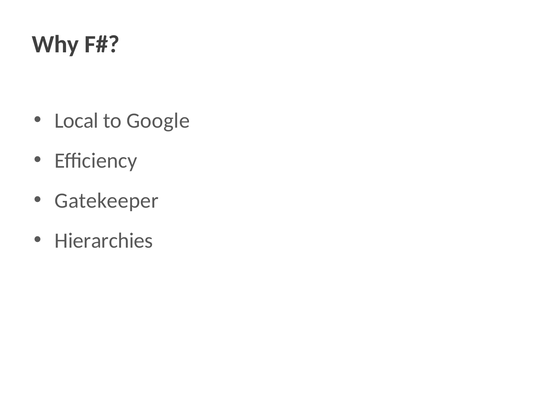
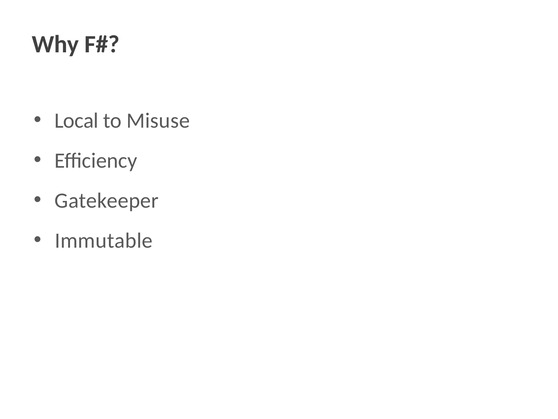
Google: Google -> Misuse (158, 120)
Hierarchies: Hierarchies -> Immutable (104, 240)
